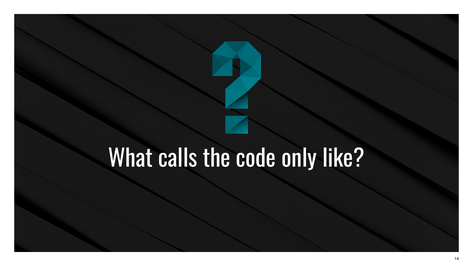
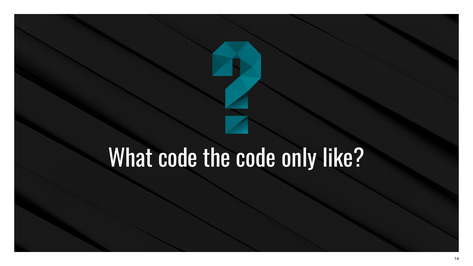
What calls: calls -> code (178, 159)
